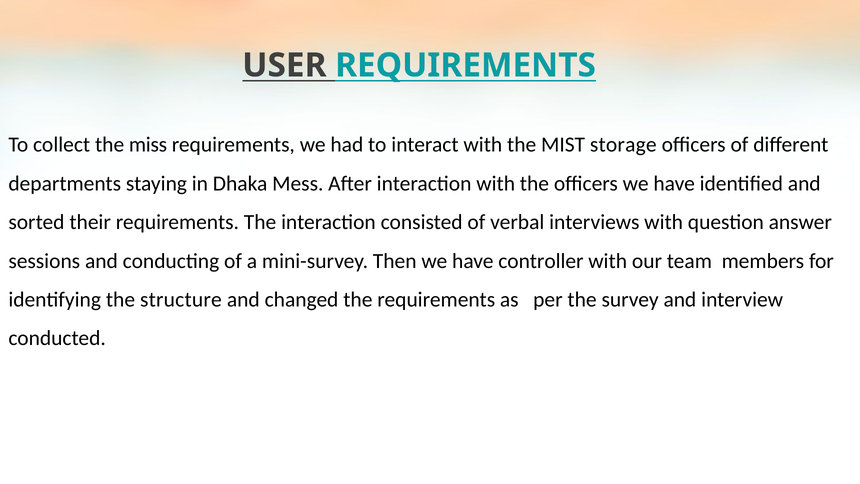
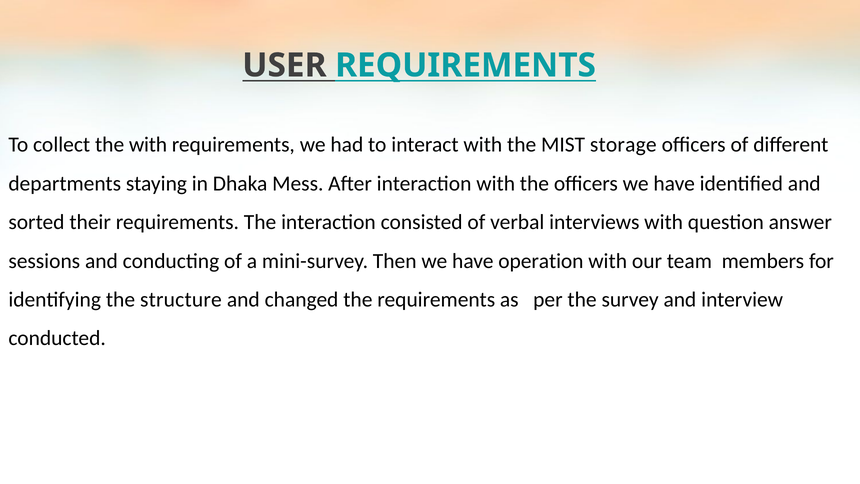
the miss: miss -> with (148, 145)
controller: controller -> operation (541, 261)
